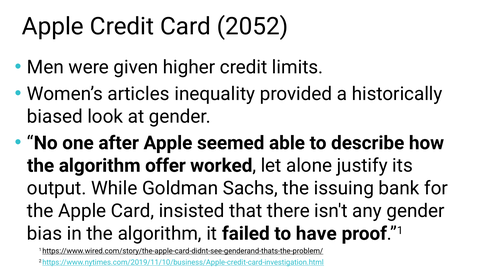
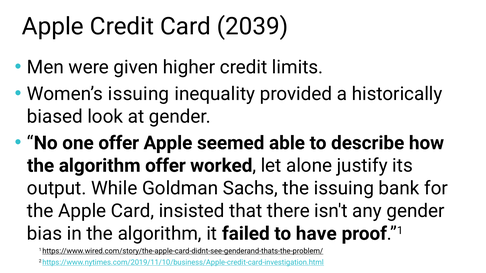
2052: 2052 -> 2039 (253, 27)
Women’s articles: articles -> issuing (139, 94)
one after: after -> offer (119, 143)
